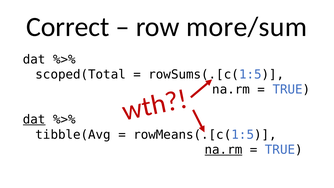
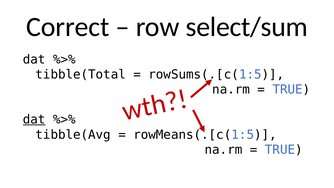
more/sum: more/sum -> select/sum (247, 27)
scoped(Total: scoped(Total -> tibble(Total (81, 74)
na.rm underline: present -> none (223, 150)
